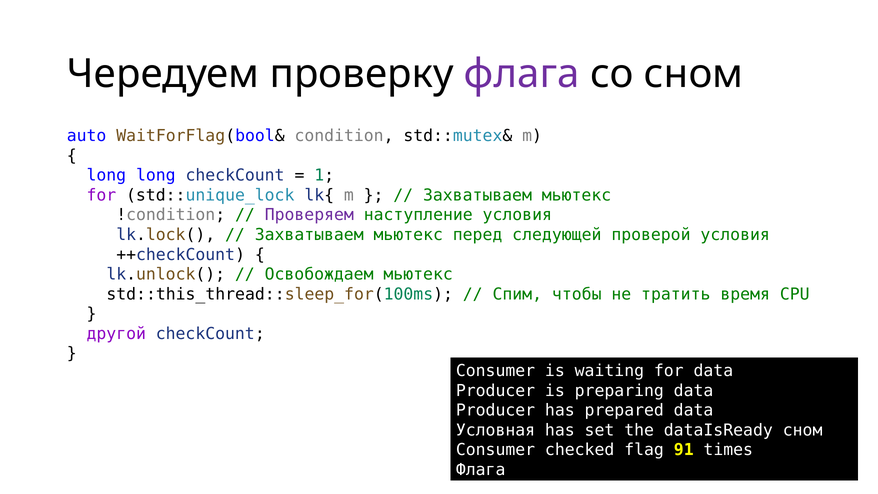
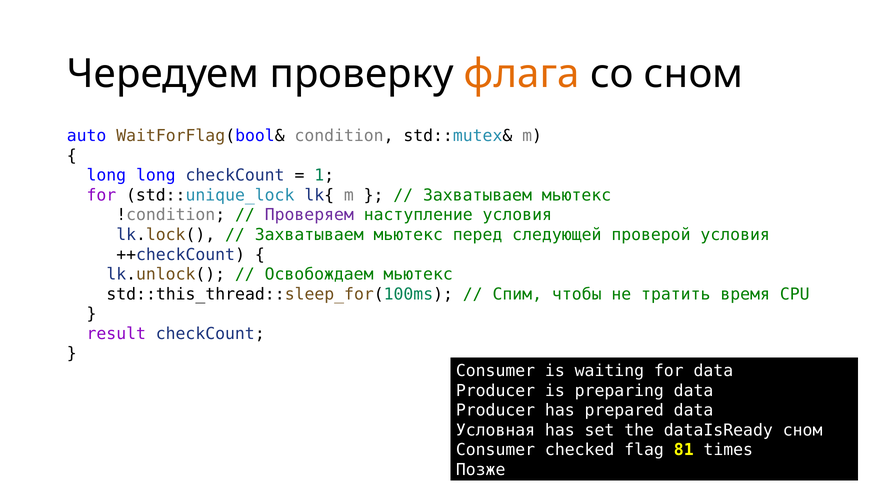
флага colour: purple -> orange (522, 74)
другой: другой -> result (116, 334)
91: 91 -> 81 (684, 450)
Флага: Флага -> Позже (481, 470)
